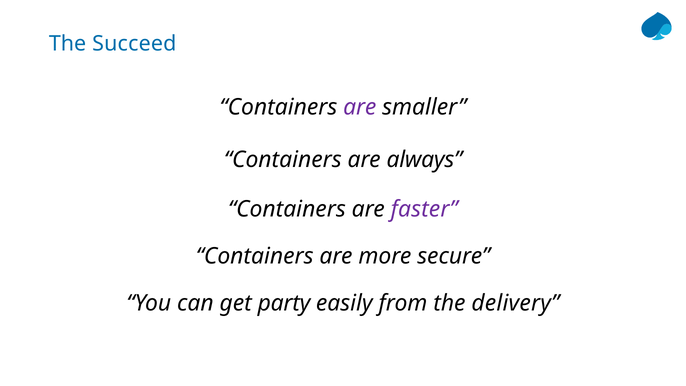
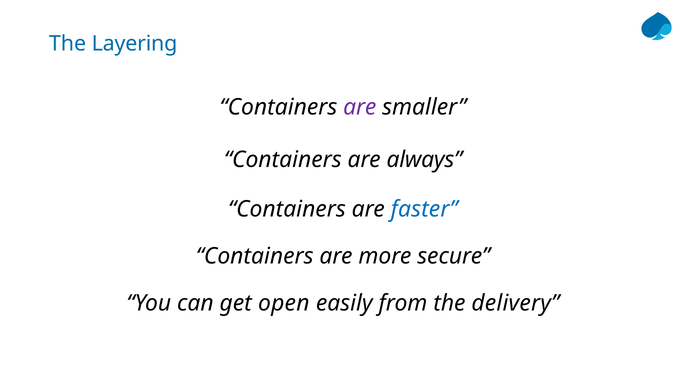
Succeed: Succeed -> Layering (135, 44)
faster colour: purple -> blue (424, 209)
party: party -> open (284, 303)
